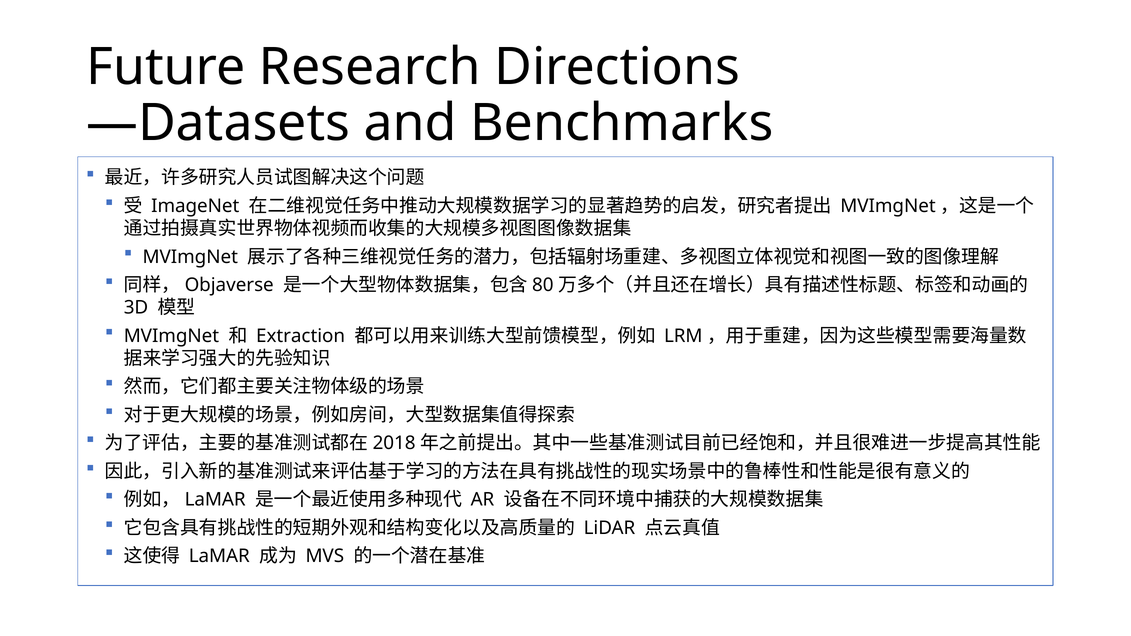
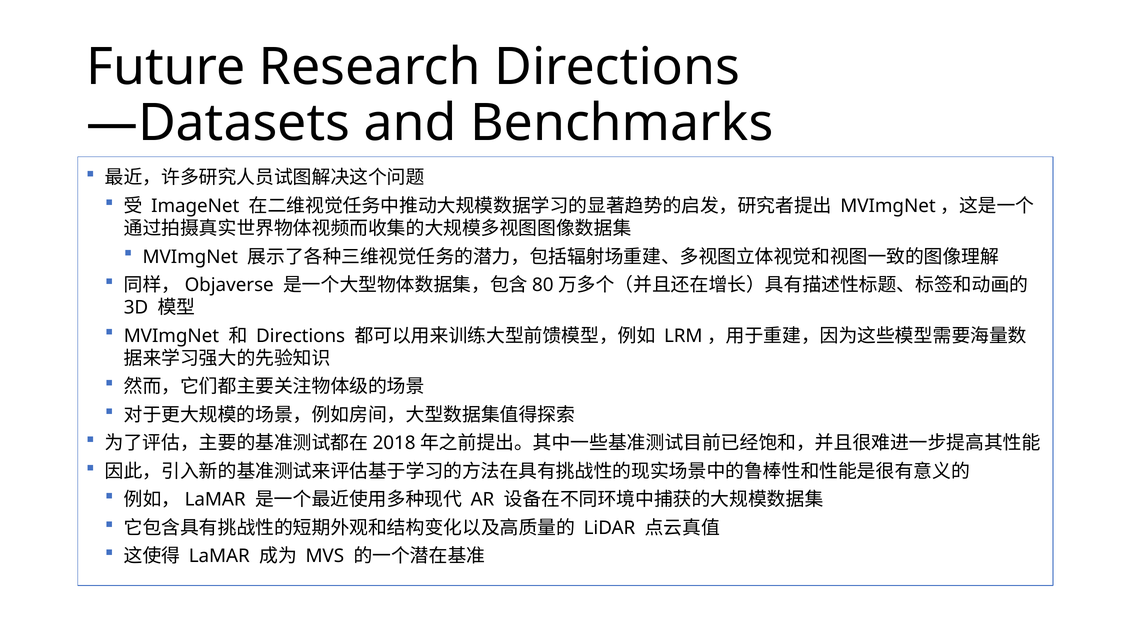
Extraction: Extraction -> Directions (301, 336)
